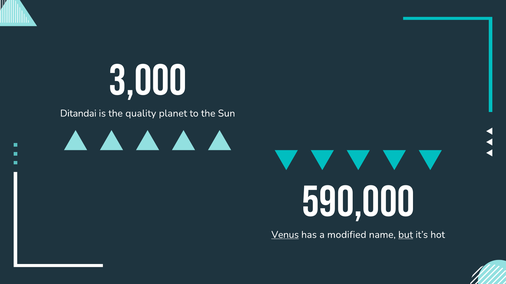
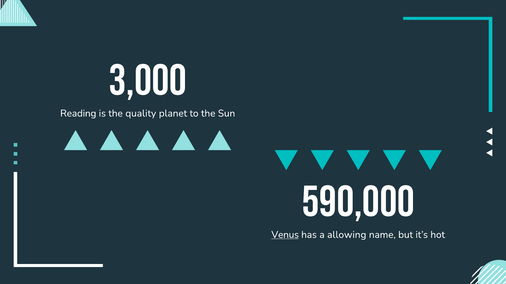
Ditandai: Ditandai -> Reading (78, 114)
modified: modified -> allowing (347, 235)
but underline: present -> none (406, 235)
